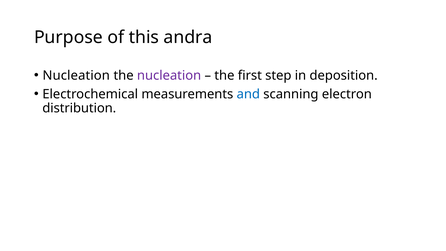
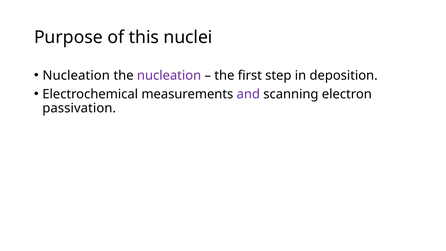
andra: andra -> nuclei (188, 37)
and colour: blue -> purple (248, 94)
distribution: distribution -> passivation (79, 108)
